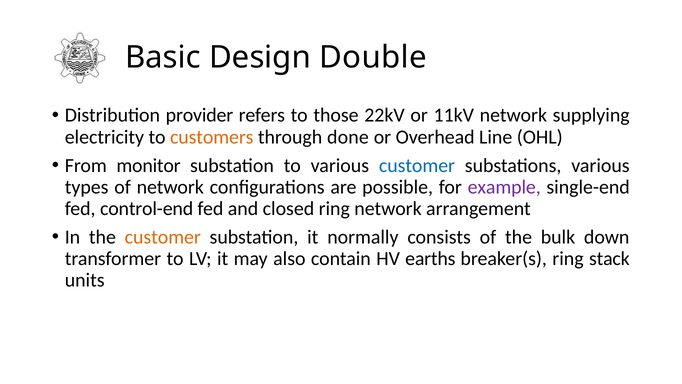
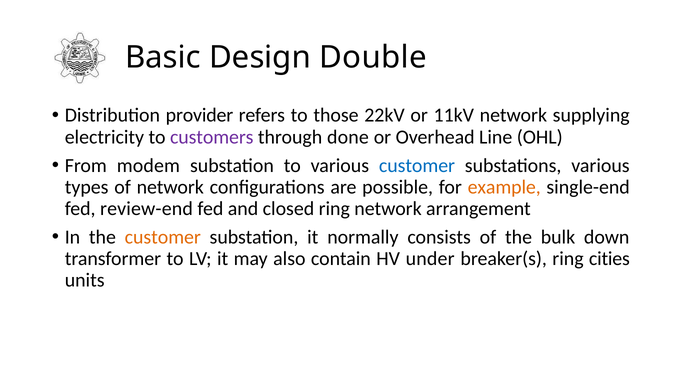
customers colour: orange -> purple (212, 137)
monitor: monitor -> modem (148, 165)
example colour: purple -> orange (504, 187)
control-end: control-end -> review-end (146, 208)
earths: earths -> under (430, 258)
stack: stack -> cities (609, 258)
